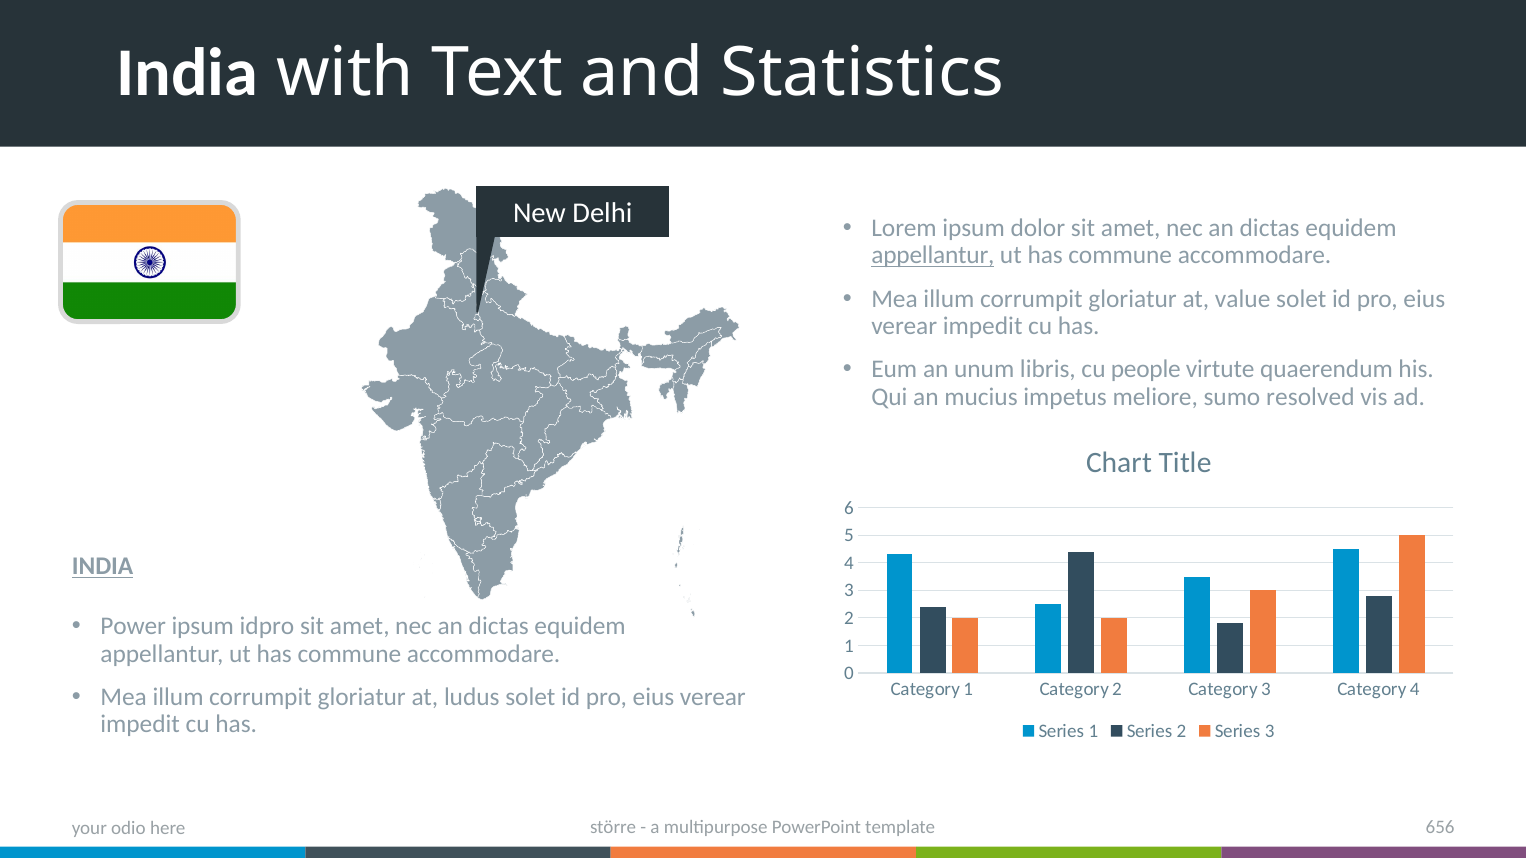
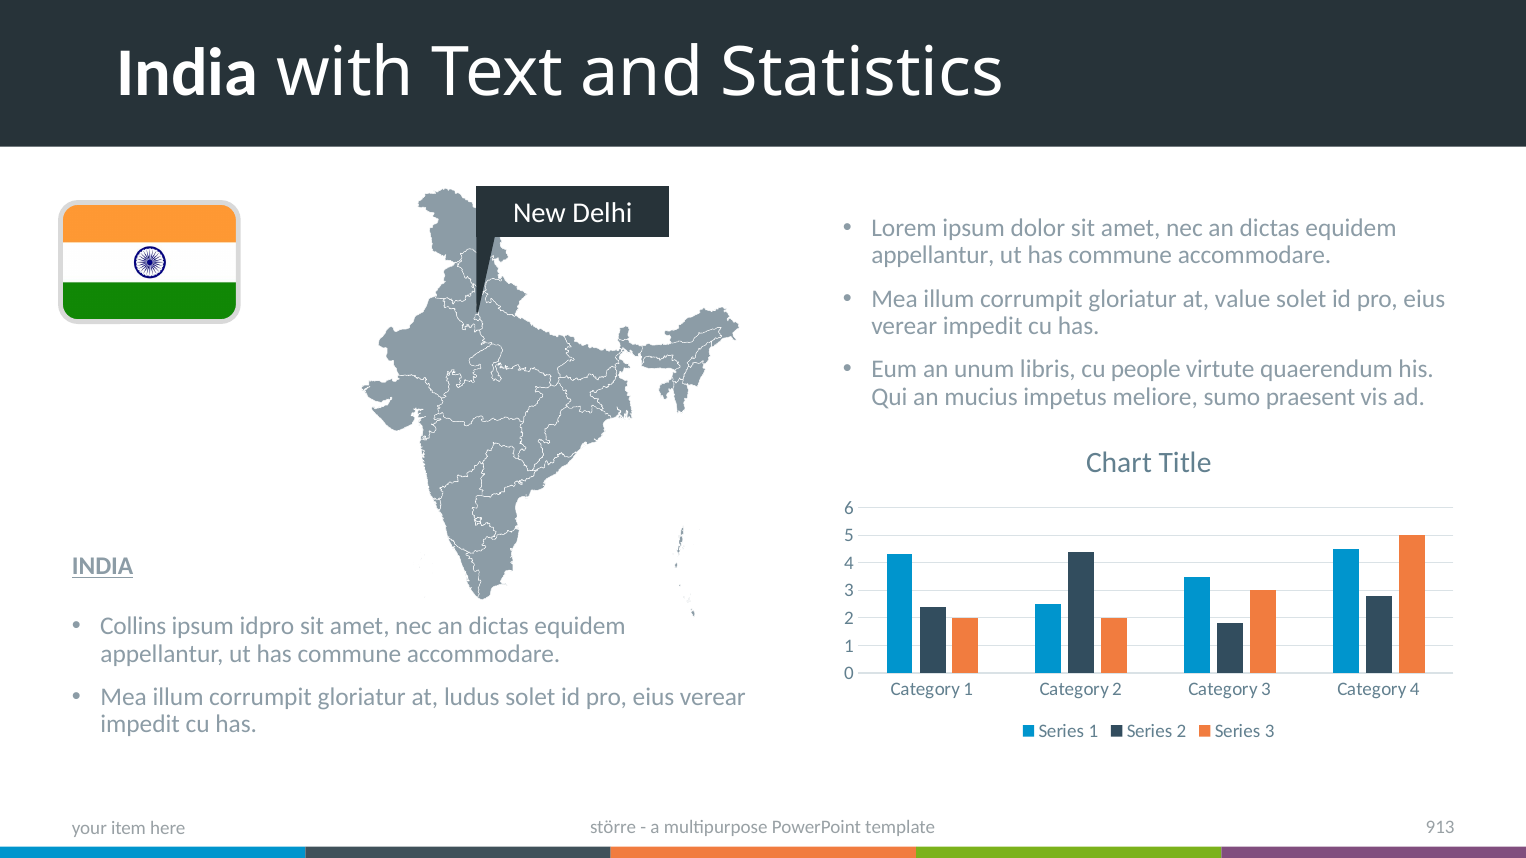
appellantur underline: present -> none (933, 256)
resolved: resolved -> praesent (1311, 397)
Power: Power -> Collins (133, 626)
656: 656 -> 913 (1440, 828)
odio: odio -> item (128, 828)
